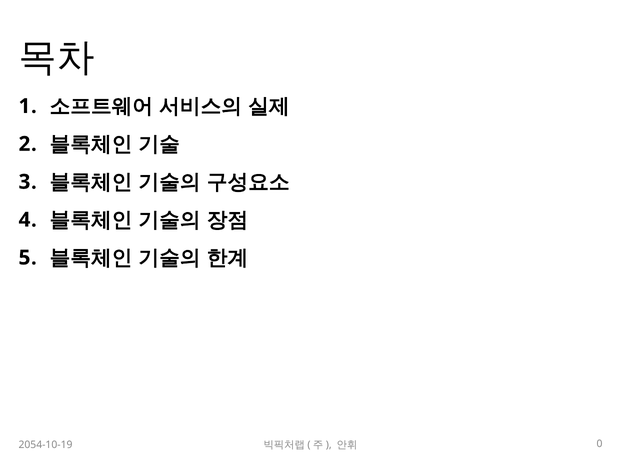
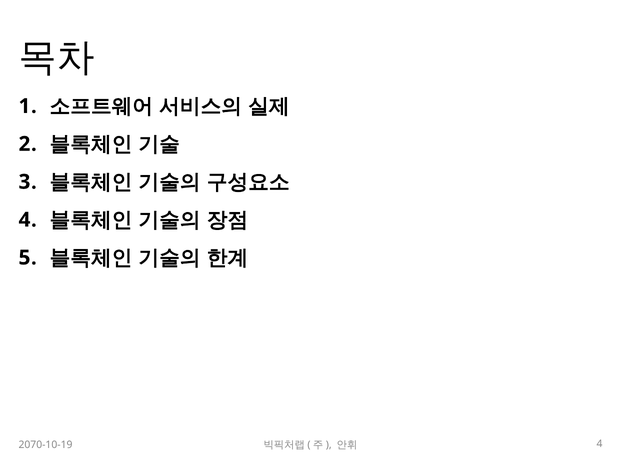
2054-10-19: 2054-10-19 -> 2070-10-19 (46, 445)
0: 0 -> 4 (600, 444)
